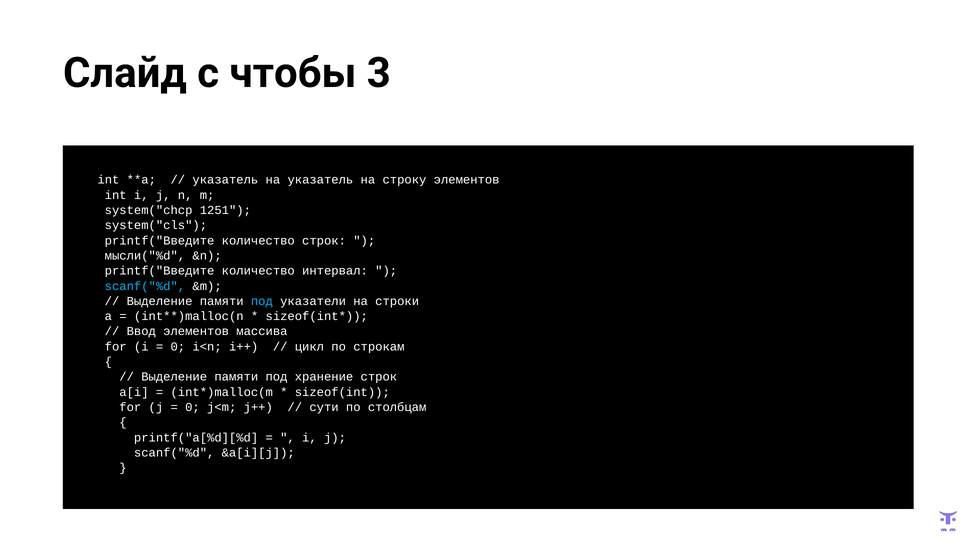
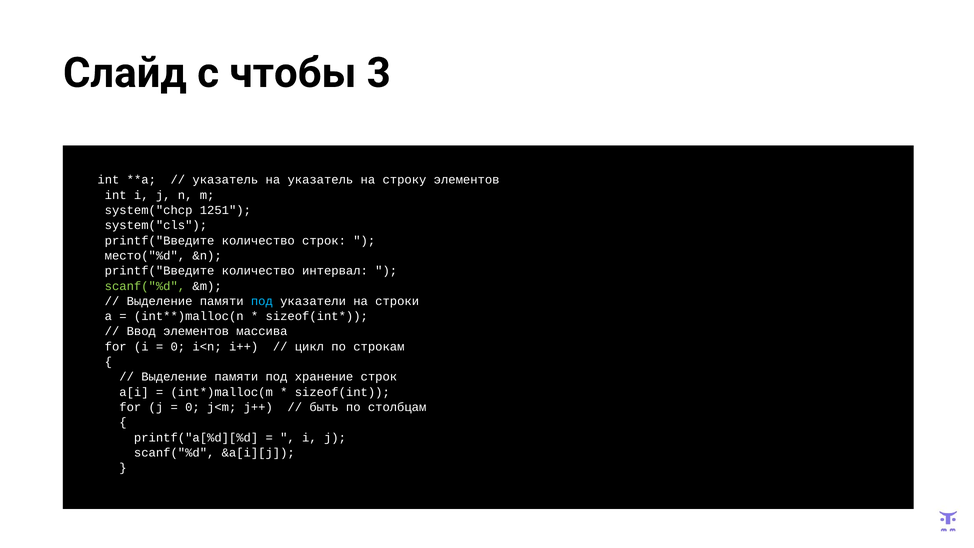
мысли("%d: мысли("%d -> место("%d (145, 256)
scanf("%d colour: light blue -> light green (145, 286)
сути: сути -> быть (324, 407)
